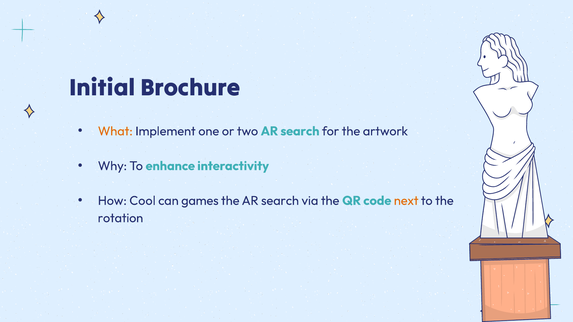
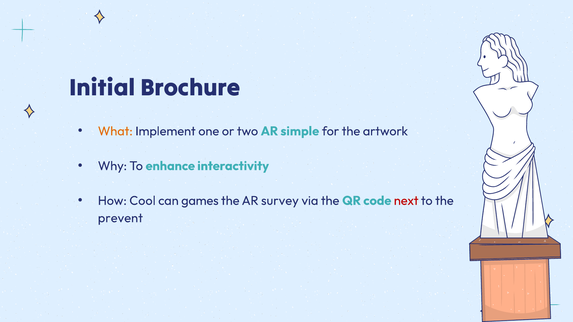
two AR search: search -> simple (300, 131)
the AR search: search -> survey (280, 201)
next colour: orange -> red (406, 201)
rotation: rotation -> prevent (120, 218)
